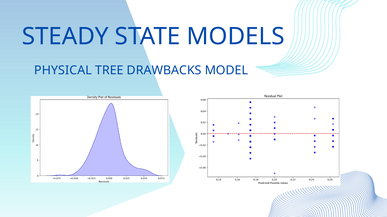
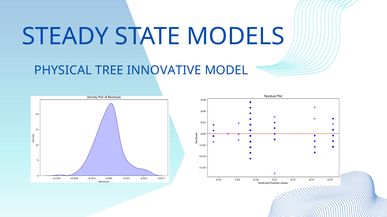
DRAWBACKS: DRAWBACKS -> INNOVATIVE (164, 71)
